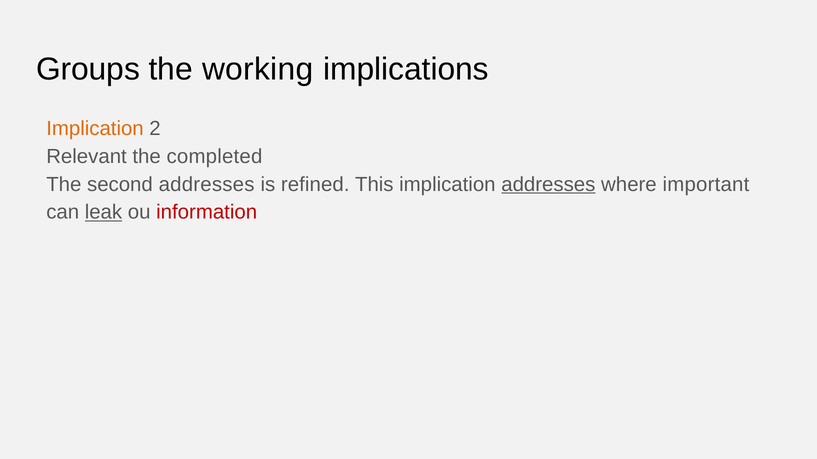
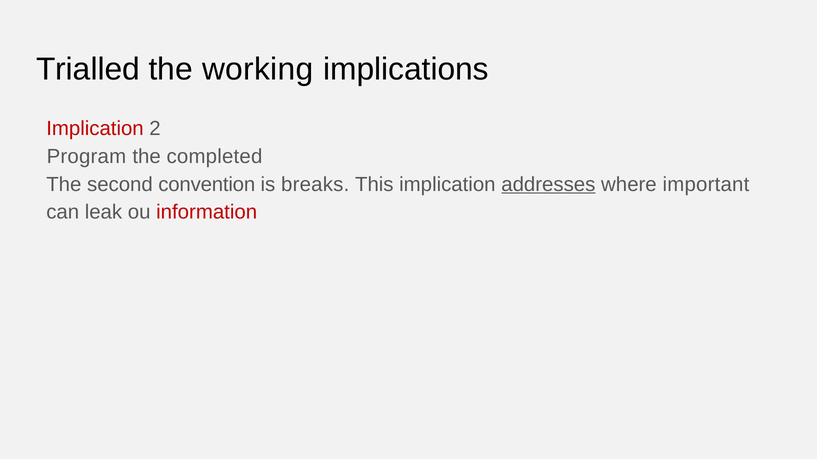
Groups: Groups -> Trialled (88, 69)
Implication colour: orange -> red (95, 128)
Relevant: Relevant -> Program (86, 157)
second addresses: addresses -> convention (207, 185)
refined: refined -> breaks (315, 185)
leak underline: present -> none (103, 212)
